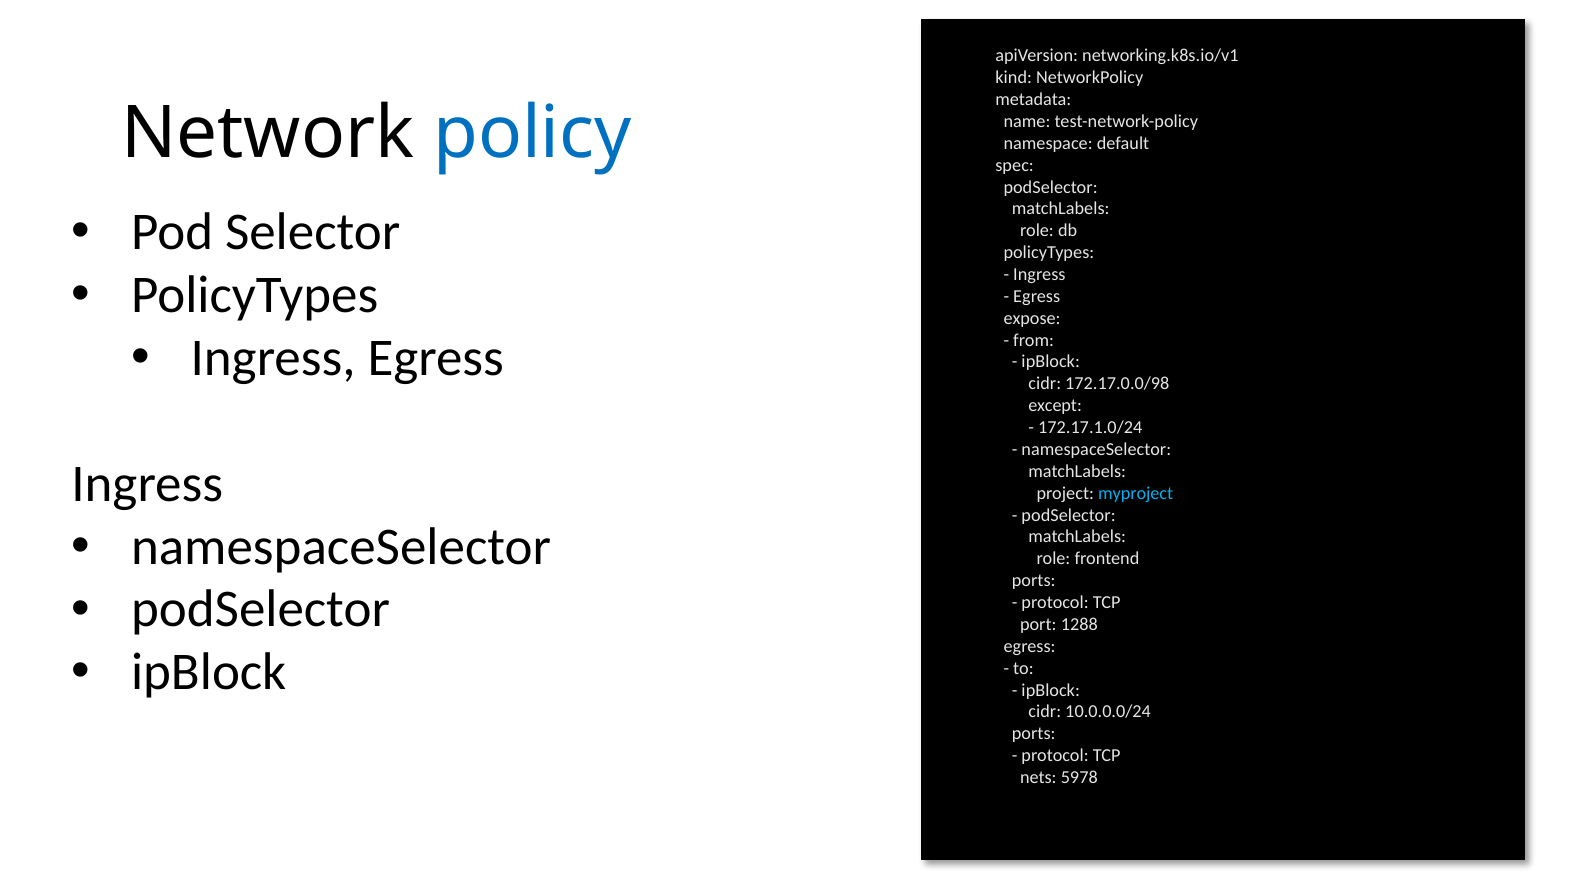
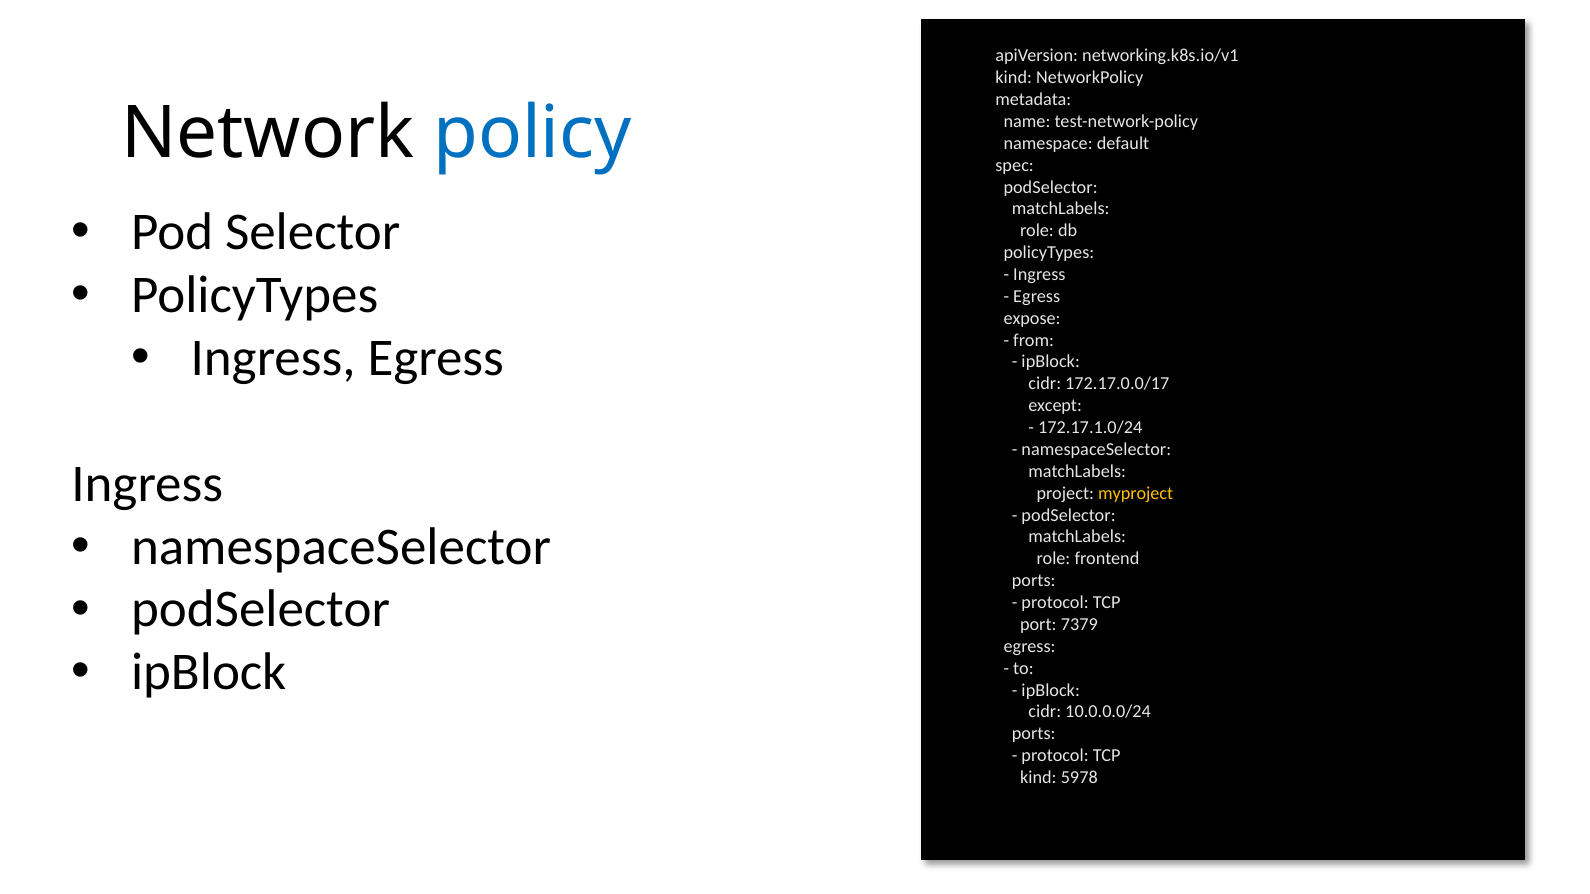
172.17.0.0/98: 172.17.0.0/98 -> 172.17.0.0/17 (1117, 384)
myproject colour: light blue -> yellow (1136, 493)
1288: 1288 -> 7379 (1079, 625)
nets: nets -> kind (1038, 778)
